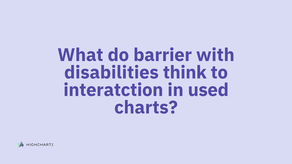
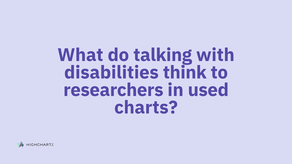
barrier: barrier -> talking (163, 55)
interatction: interatction -> researchers (113, 90)
